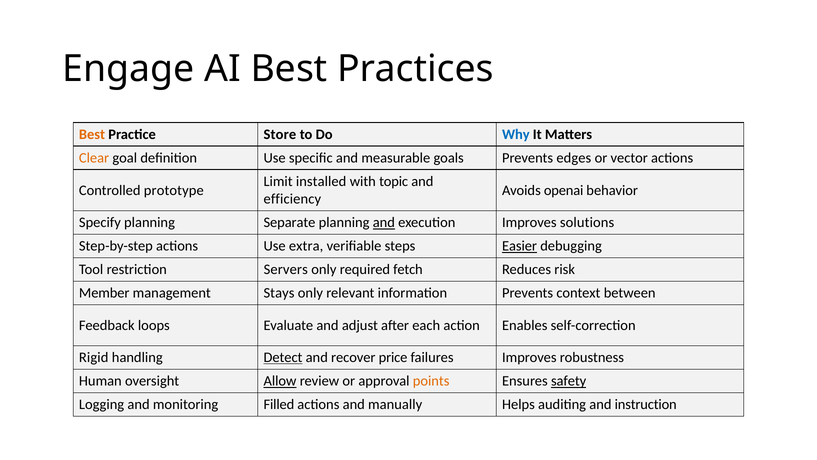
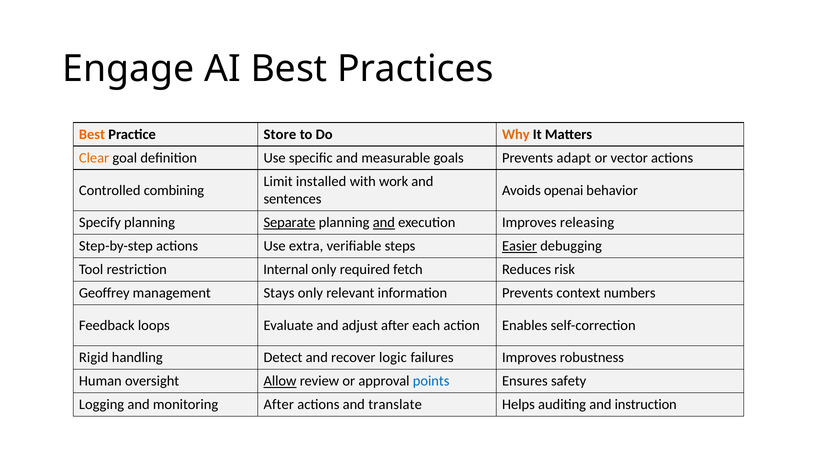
Why colour: blue -> orange (516, 134)
edges: edges -> adapt (574, 158)
topic: topic -> work (394, 181)
prototype: prototype -> combining (174, 190)
efficiency: efficiency -> sentences (292, 199)
Separate underline: none -> present (289, 222)
solutions: solutions -> releasing (587, 222)
Servers: Servers -> Internal (286, 269)
Member: Member -> Geoffrey (104, 293)
between: between -> numbers (630, 293)
Detect underline: present -> none (283, 357)
price: price -> logic (393, 357)
points colour: orange -> blue (431, 381)
safety underline: present -> none (569, 381)
monitoring Filled: Filled -> After (279, 404)
manually: manually -> translate (395, 404)
